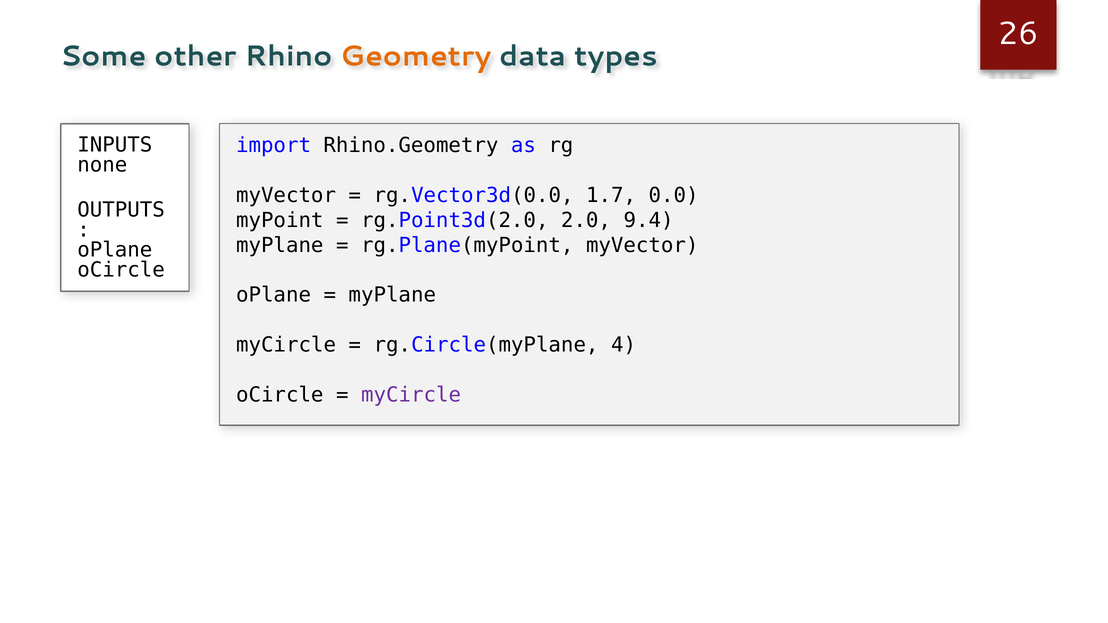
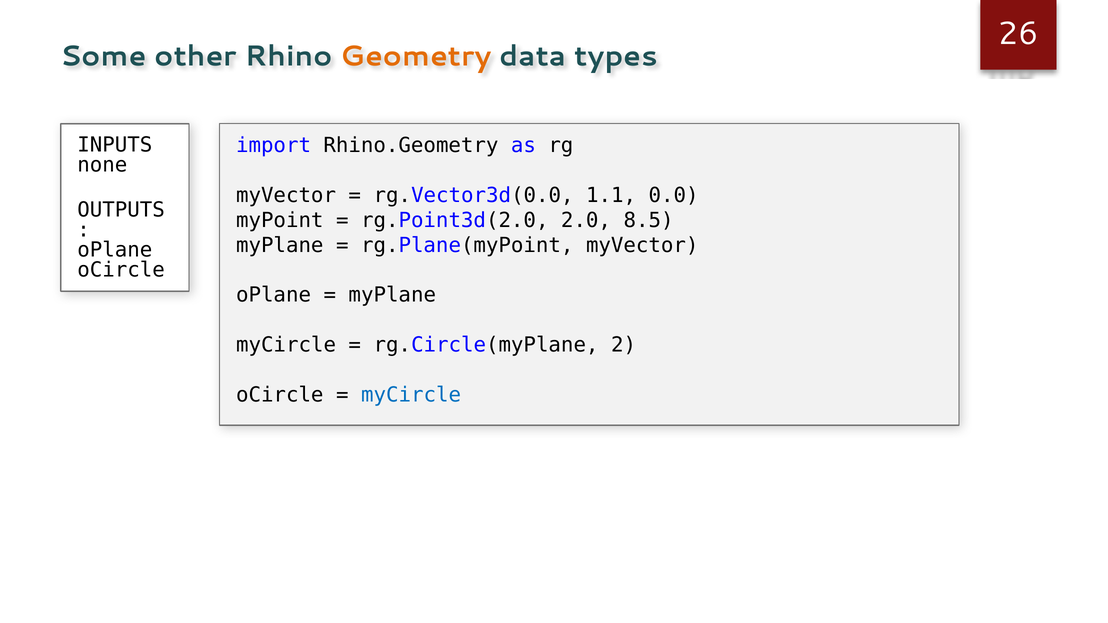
1.7: 1.7 -> 1.1 (611, 195)
9.4: 9.4 -> 8.5 (649, 220)
4: 4 -> 2 (624, 345)
myCircle colour: purple -> blue (411, 395)
